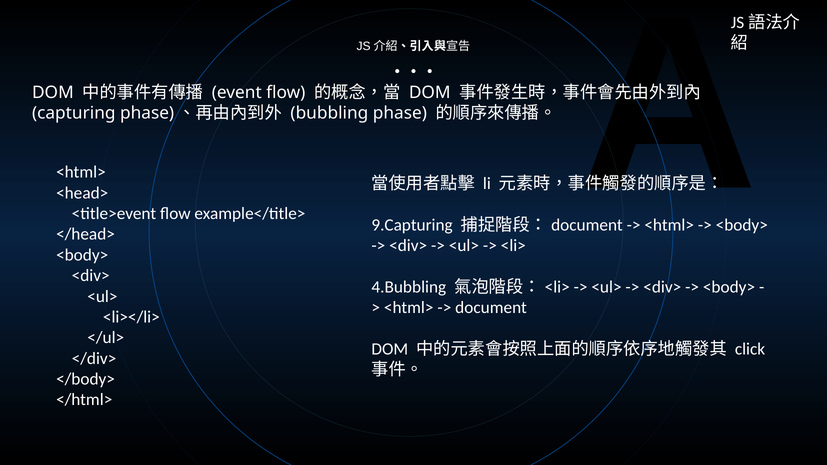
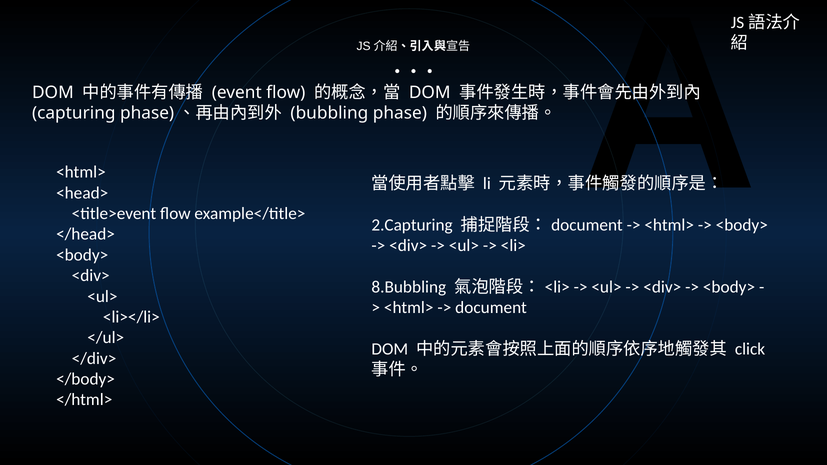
9.Capturing: 9.Capturing -> 2.Capturing (412, 225)
4.Bubbling: 4.Bubbling -> 8.Bubbling (409, 287)
